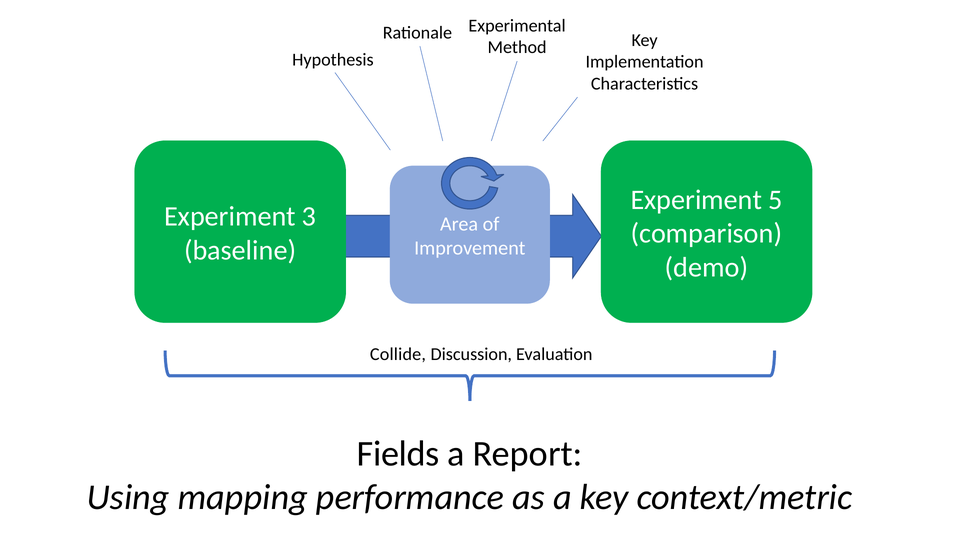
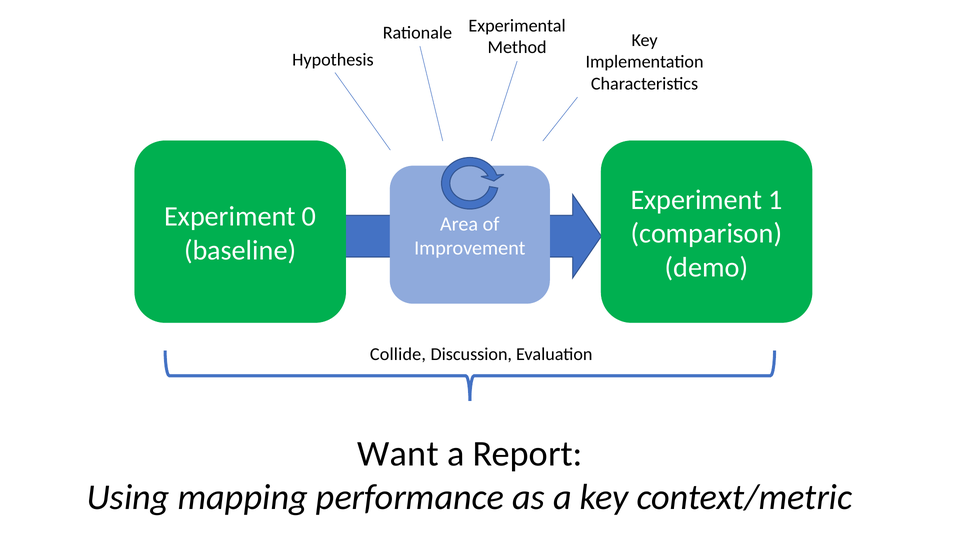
5: 5 -> 1 (775, 200)
3: 3 -> 0 (309, 217)
Fields: Fields -> Want (398, 454)
